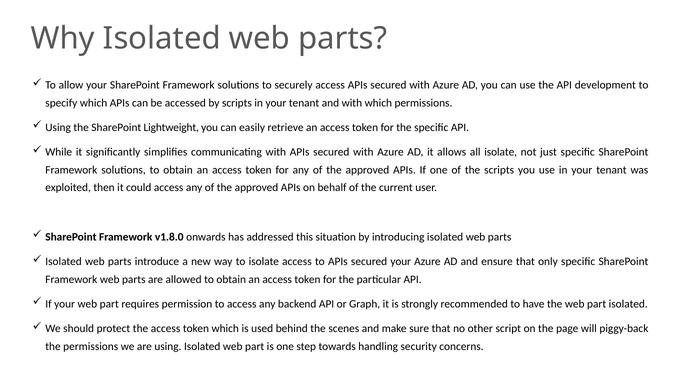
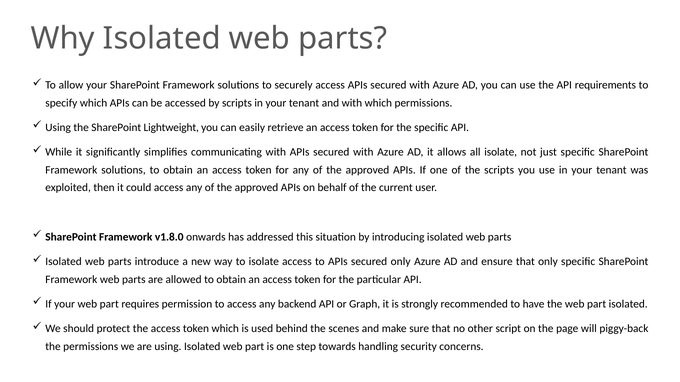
development: development -> requirements (605, 85)
secured your: your -> only (401, 262)
